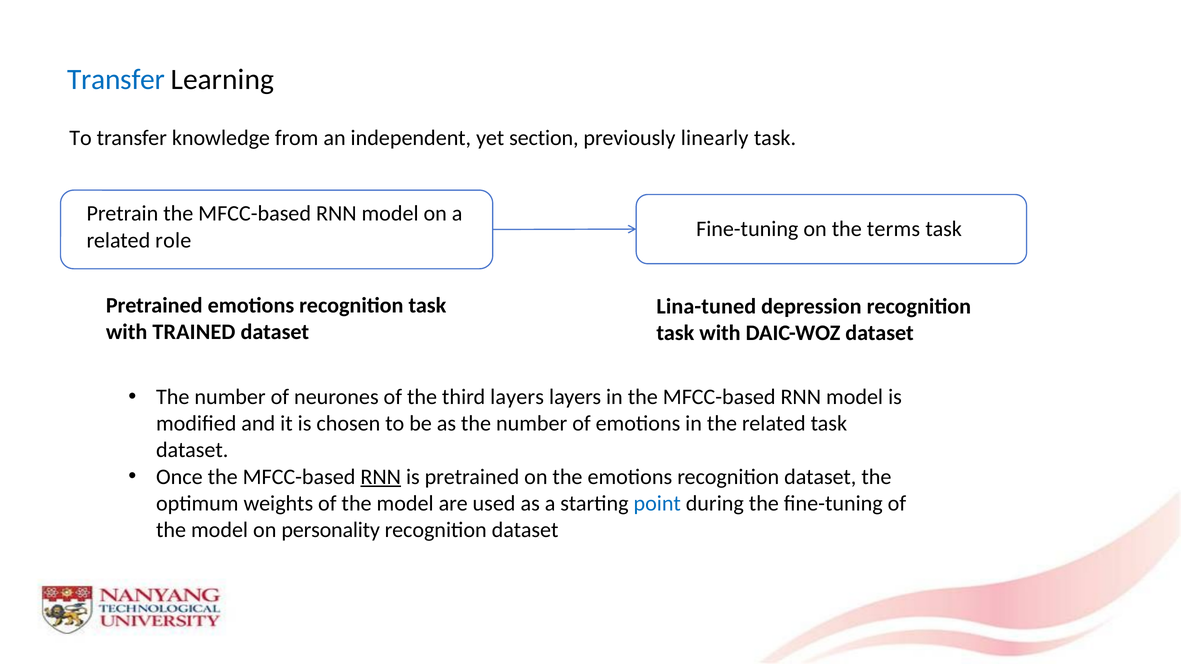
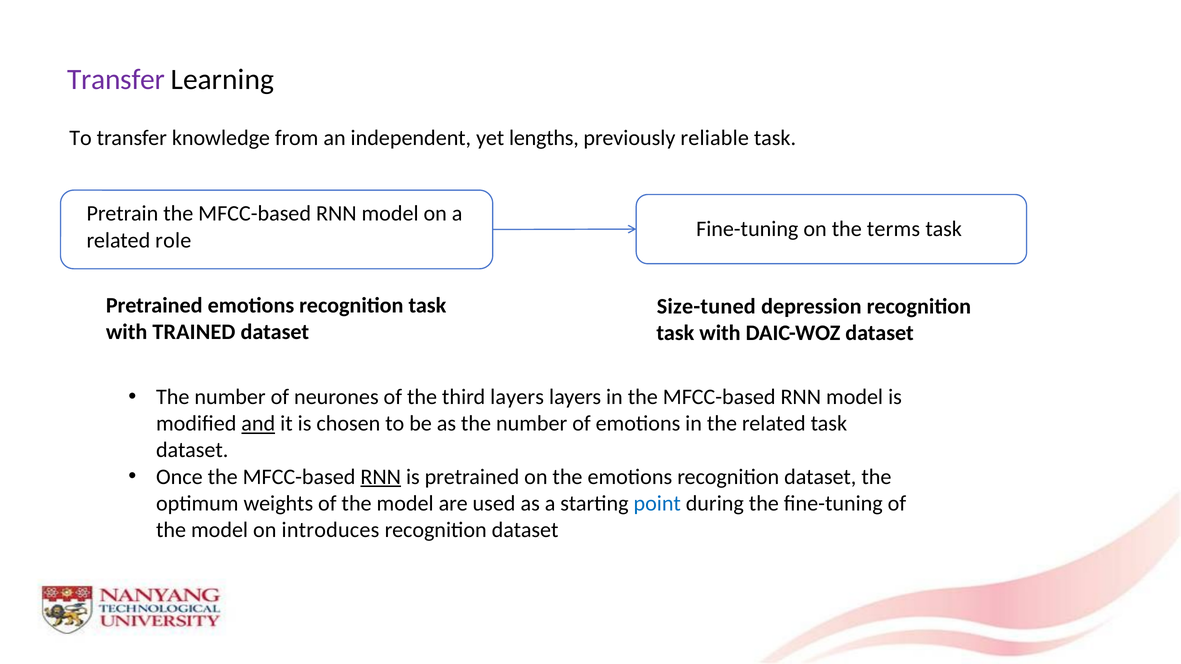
Transfer colour: blue -> purple (116, 80)
section: section -> lengths (544, 138)
linearly: linearly -> reliable (715, 138)
Lina-tuned: Lina-tuned -> Size-tuned (706, 307)
and underline: none -> present (258, 424)
personality: personality -> introduces (330, 530)
